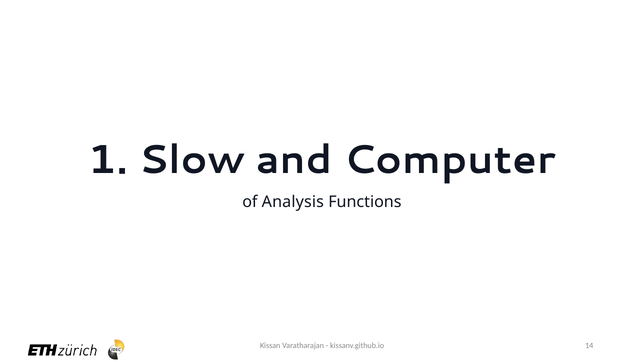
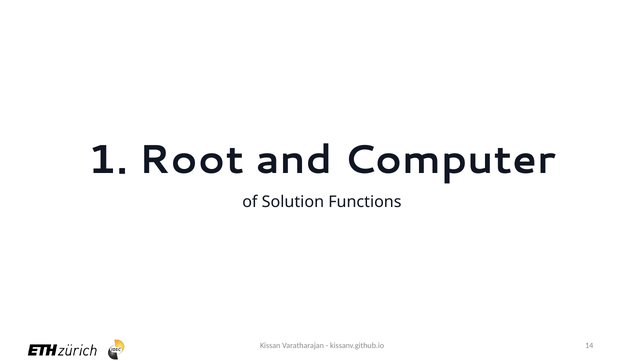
Slow: Slow -> Root (192, 160)
Analysis: Analysis -> Solution (293, 202)
